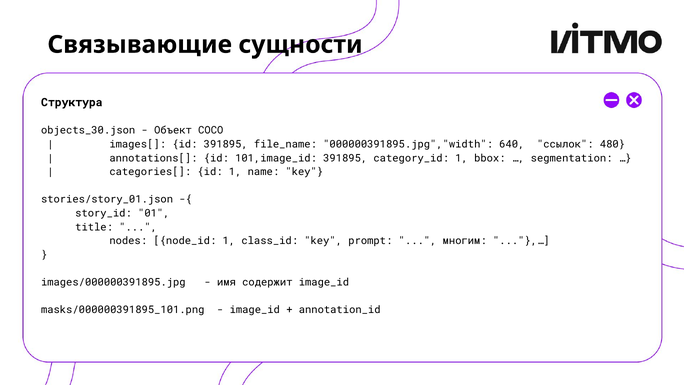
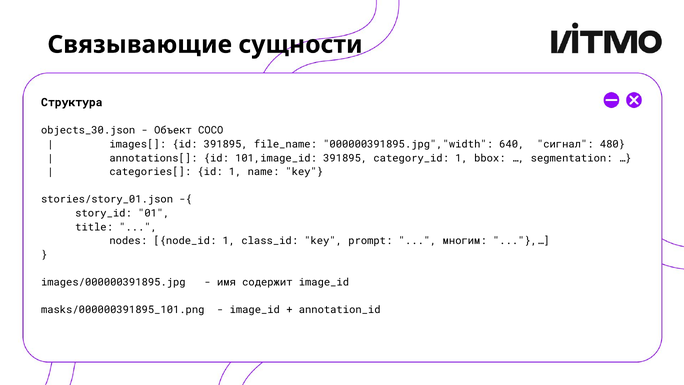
ссылок: ссылок -> сигнал (565, 144)
